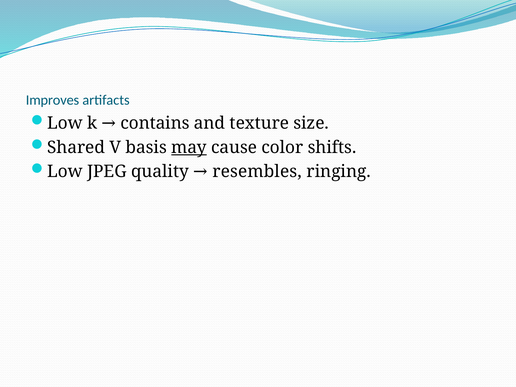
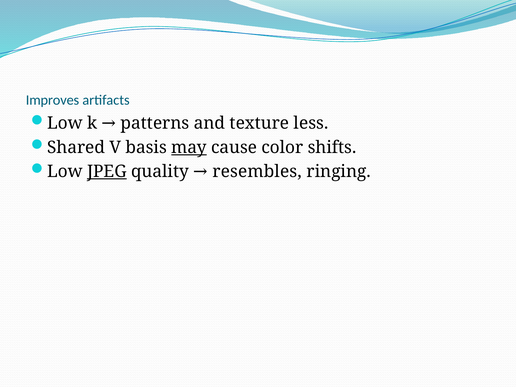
contains: contains -> patterns (155, 123)
size: size -> less (311, 123)
JPEG underline: none -> present (107, 171)
